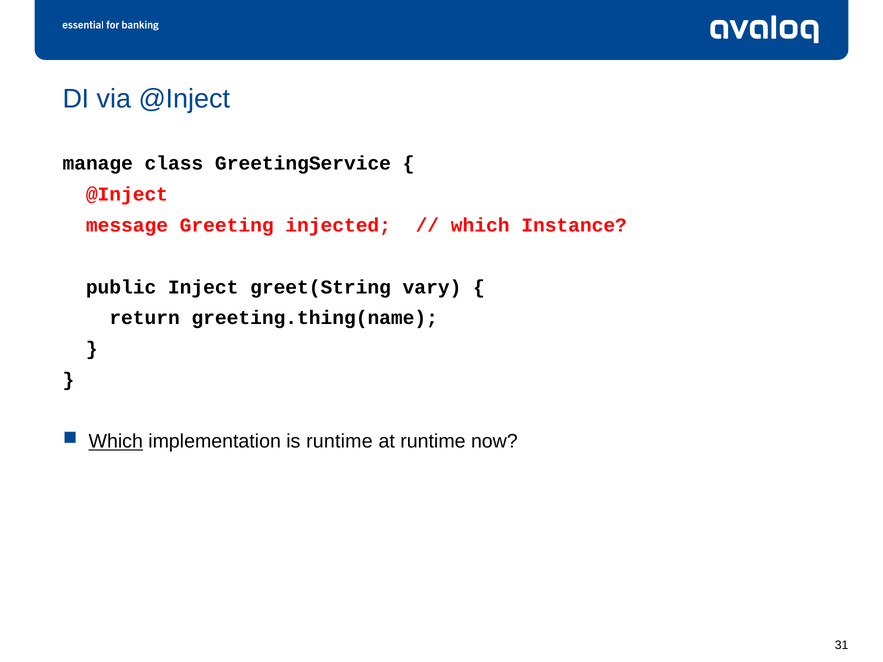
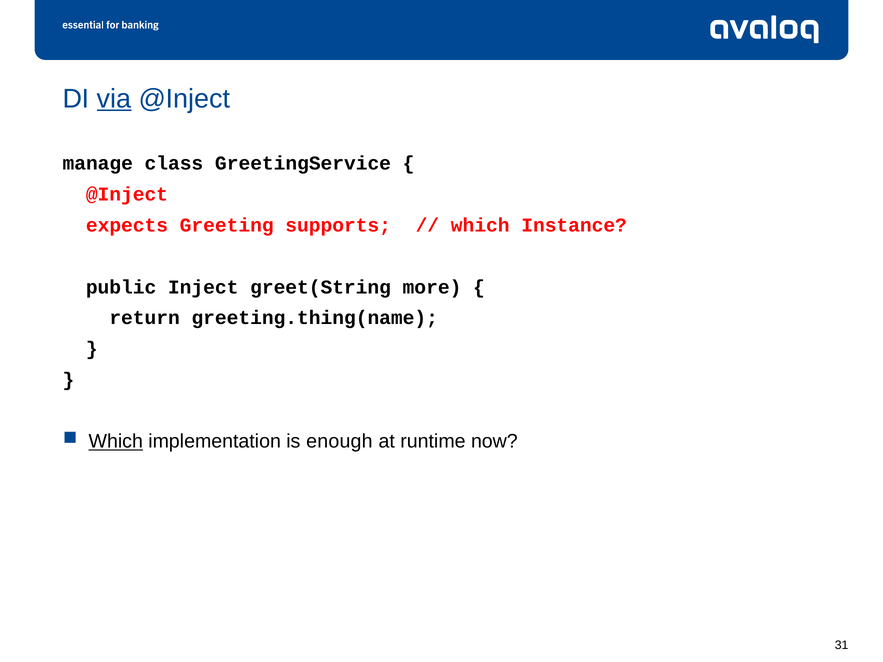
via underline: none -> present (114, 99)
message: message -> expects (127, 225)
injected: injected -> supports (338, 225)
vary: vary -> more (432, 287)
is runtime: runtime -> enough (339, 442)
